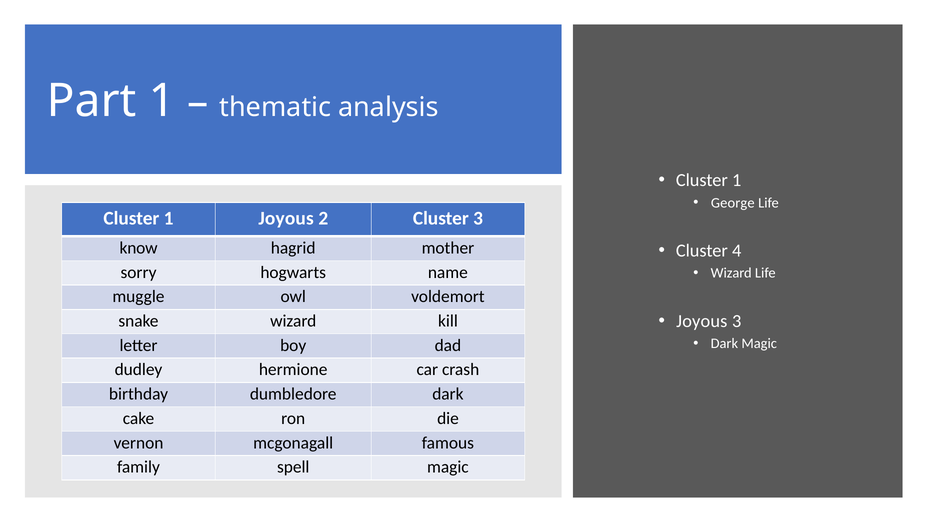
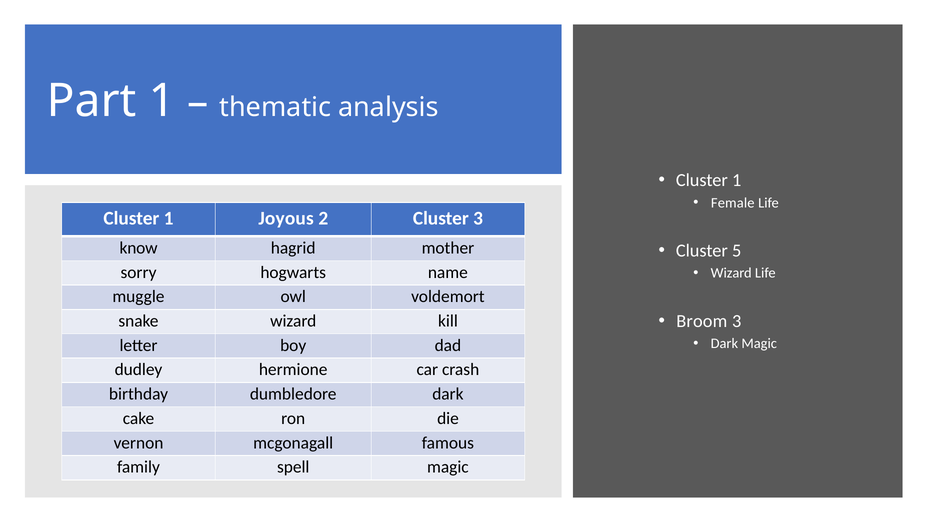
George: George -> Female (733, 203)
4: 4 -> 5 (737, 250)
Joyous: Joyous -> Broom (702, 321)
